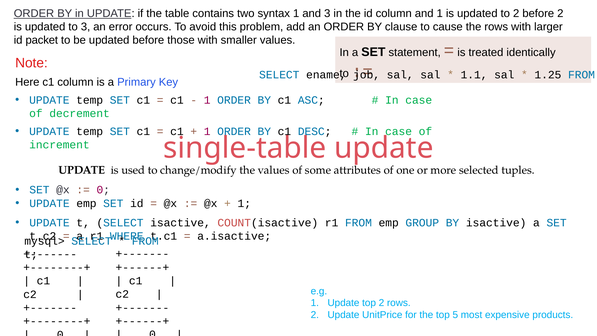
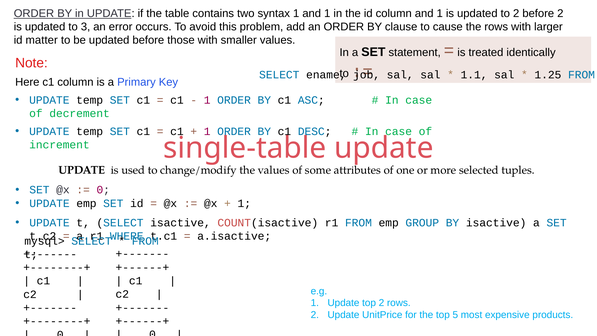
1 and 3: 3 -> 1 (327, 13)
packet: packet -> matter (42, 40)
